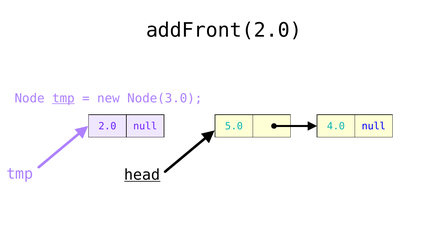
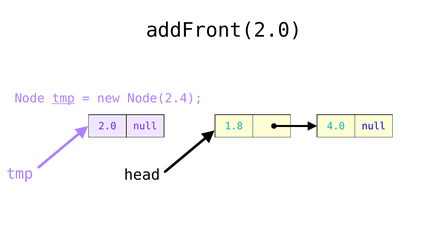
Node(3.0: Node(3.0 -> Node(2.4 (165, 98)
5.0: 5.0 -> 1.8 (234, 126)
head underline: present -> none (142, 175)
